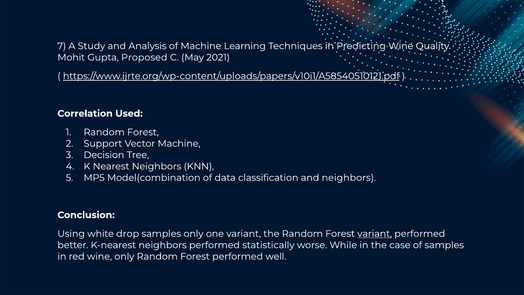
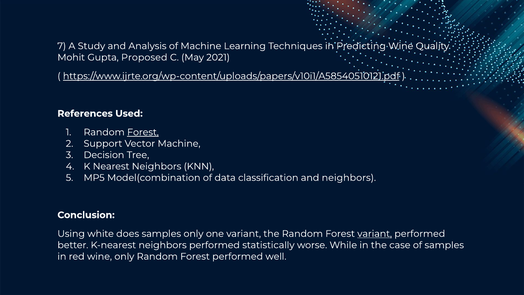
Correlation: Correlation -> References (85, 113)
Forest underline: none -> present (143, 132)
drop: drop -> does (128, 234)
